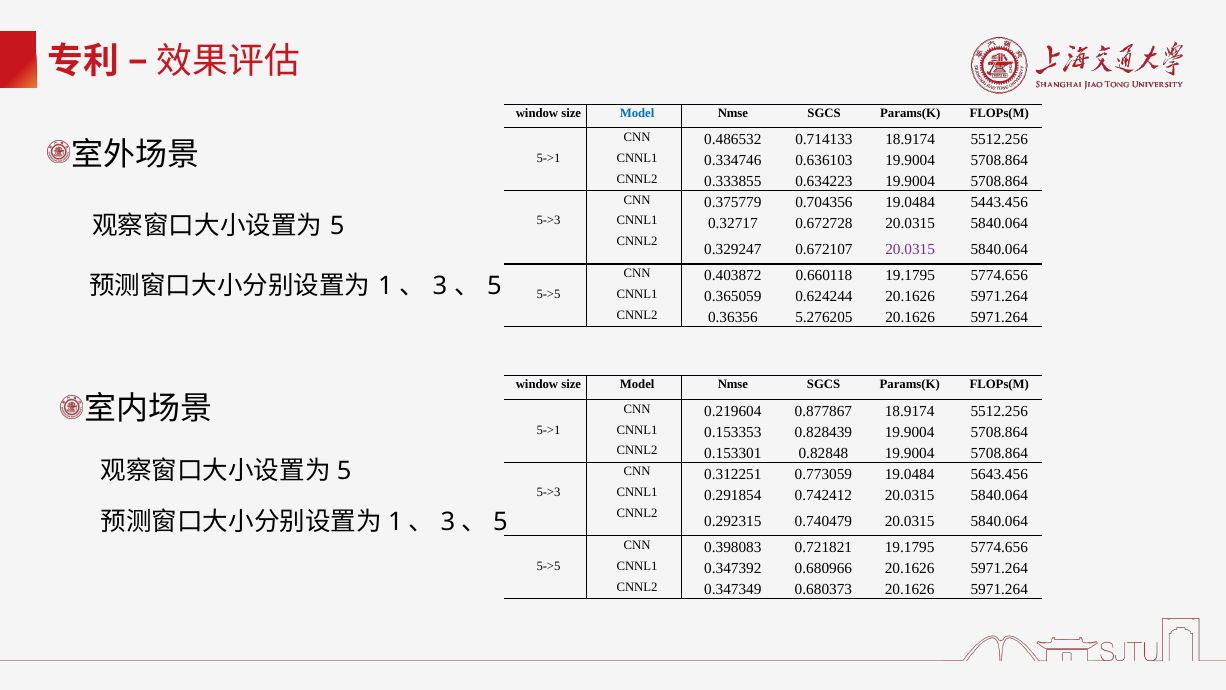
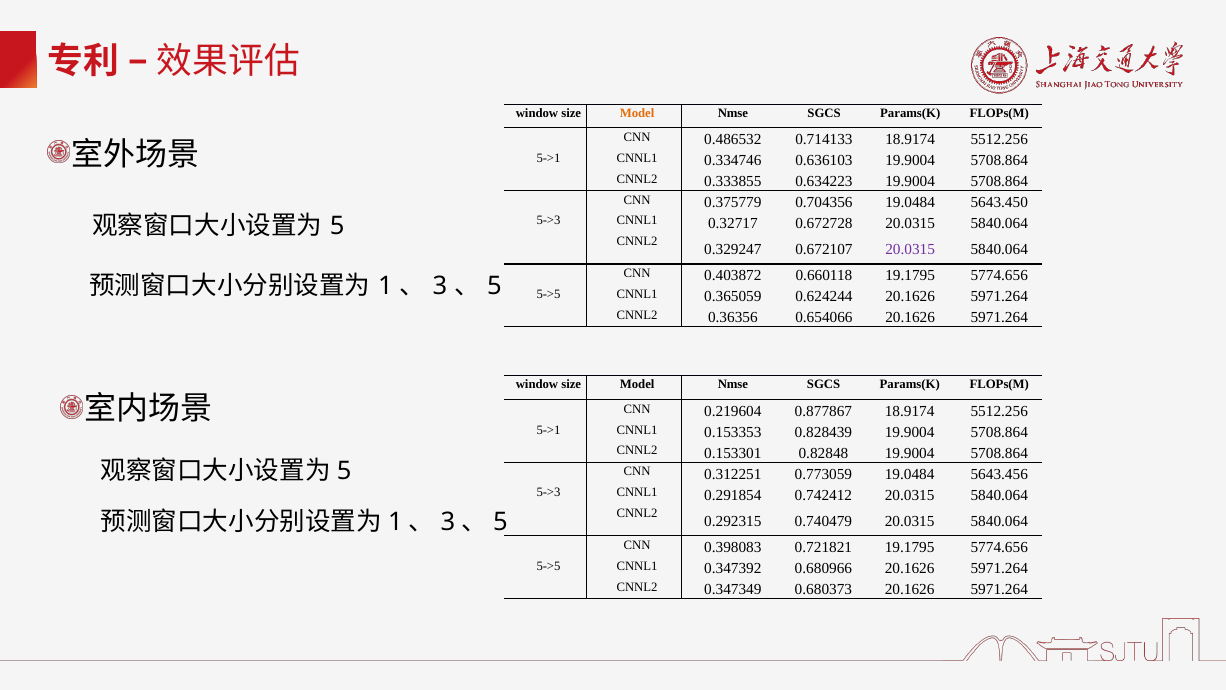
Model colour: blue -> orange (637, 113)
5443.456: 5443.456 -> 5643.450 (999, 202)
5.276205: 5.276205 -> 0.654066 (824, 317)
